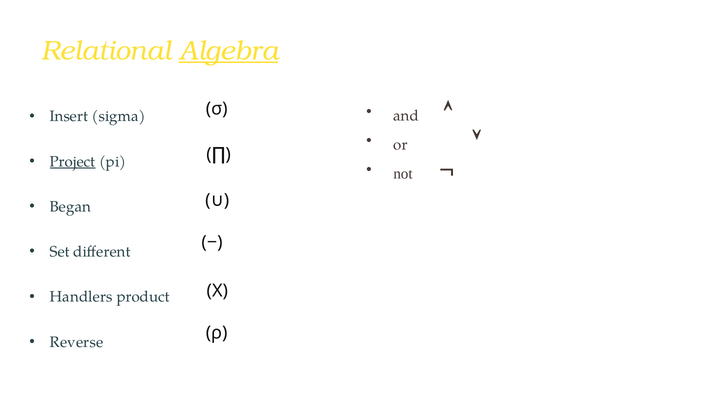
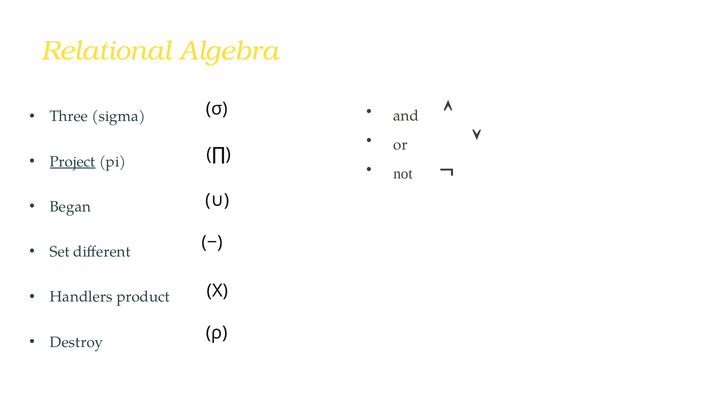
Algebra underline: present -> none (229, 51)
Insert: Insert -> Three (69, 117)
Reverse: Reverse -> Destroy (77, 342)
